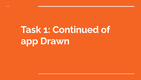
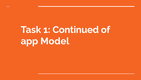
Drawn: Drawn -> Model (55, 41)
